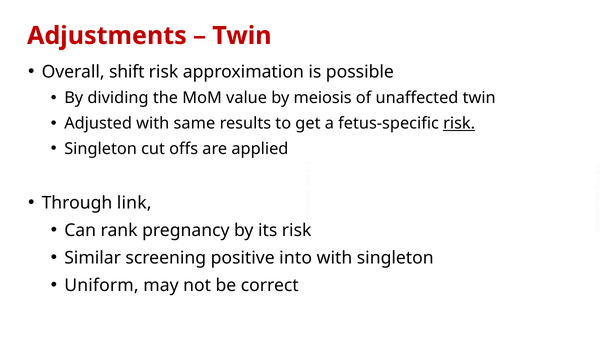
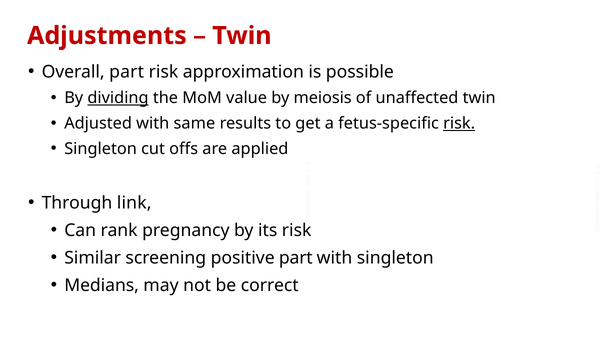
Overall shift: shift -> part (127, 72)
dividing underline: none -> present (118, 98)
positive into: into -> part (296, 258)
Uniform: Uniform -> Medians (102, 286)
